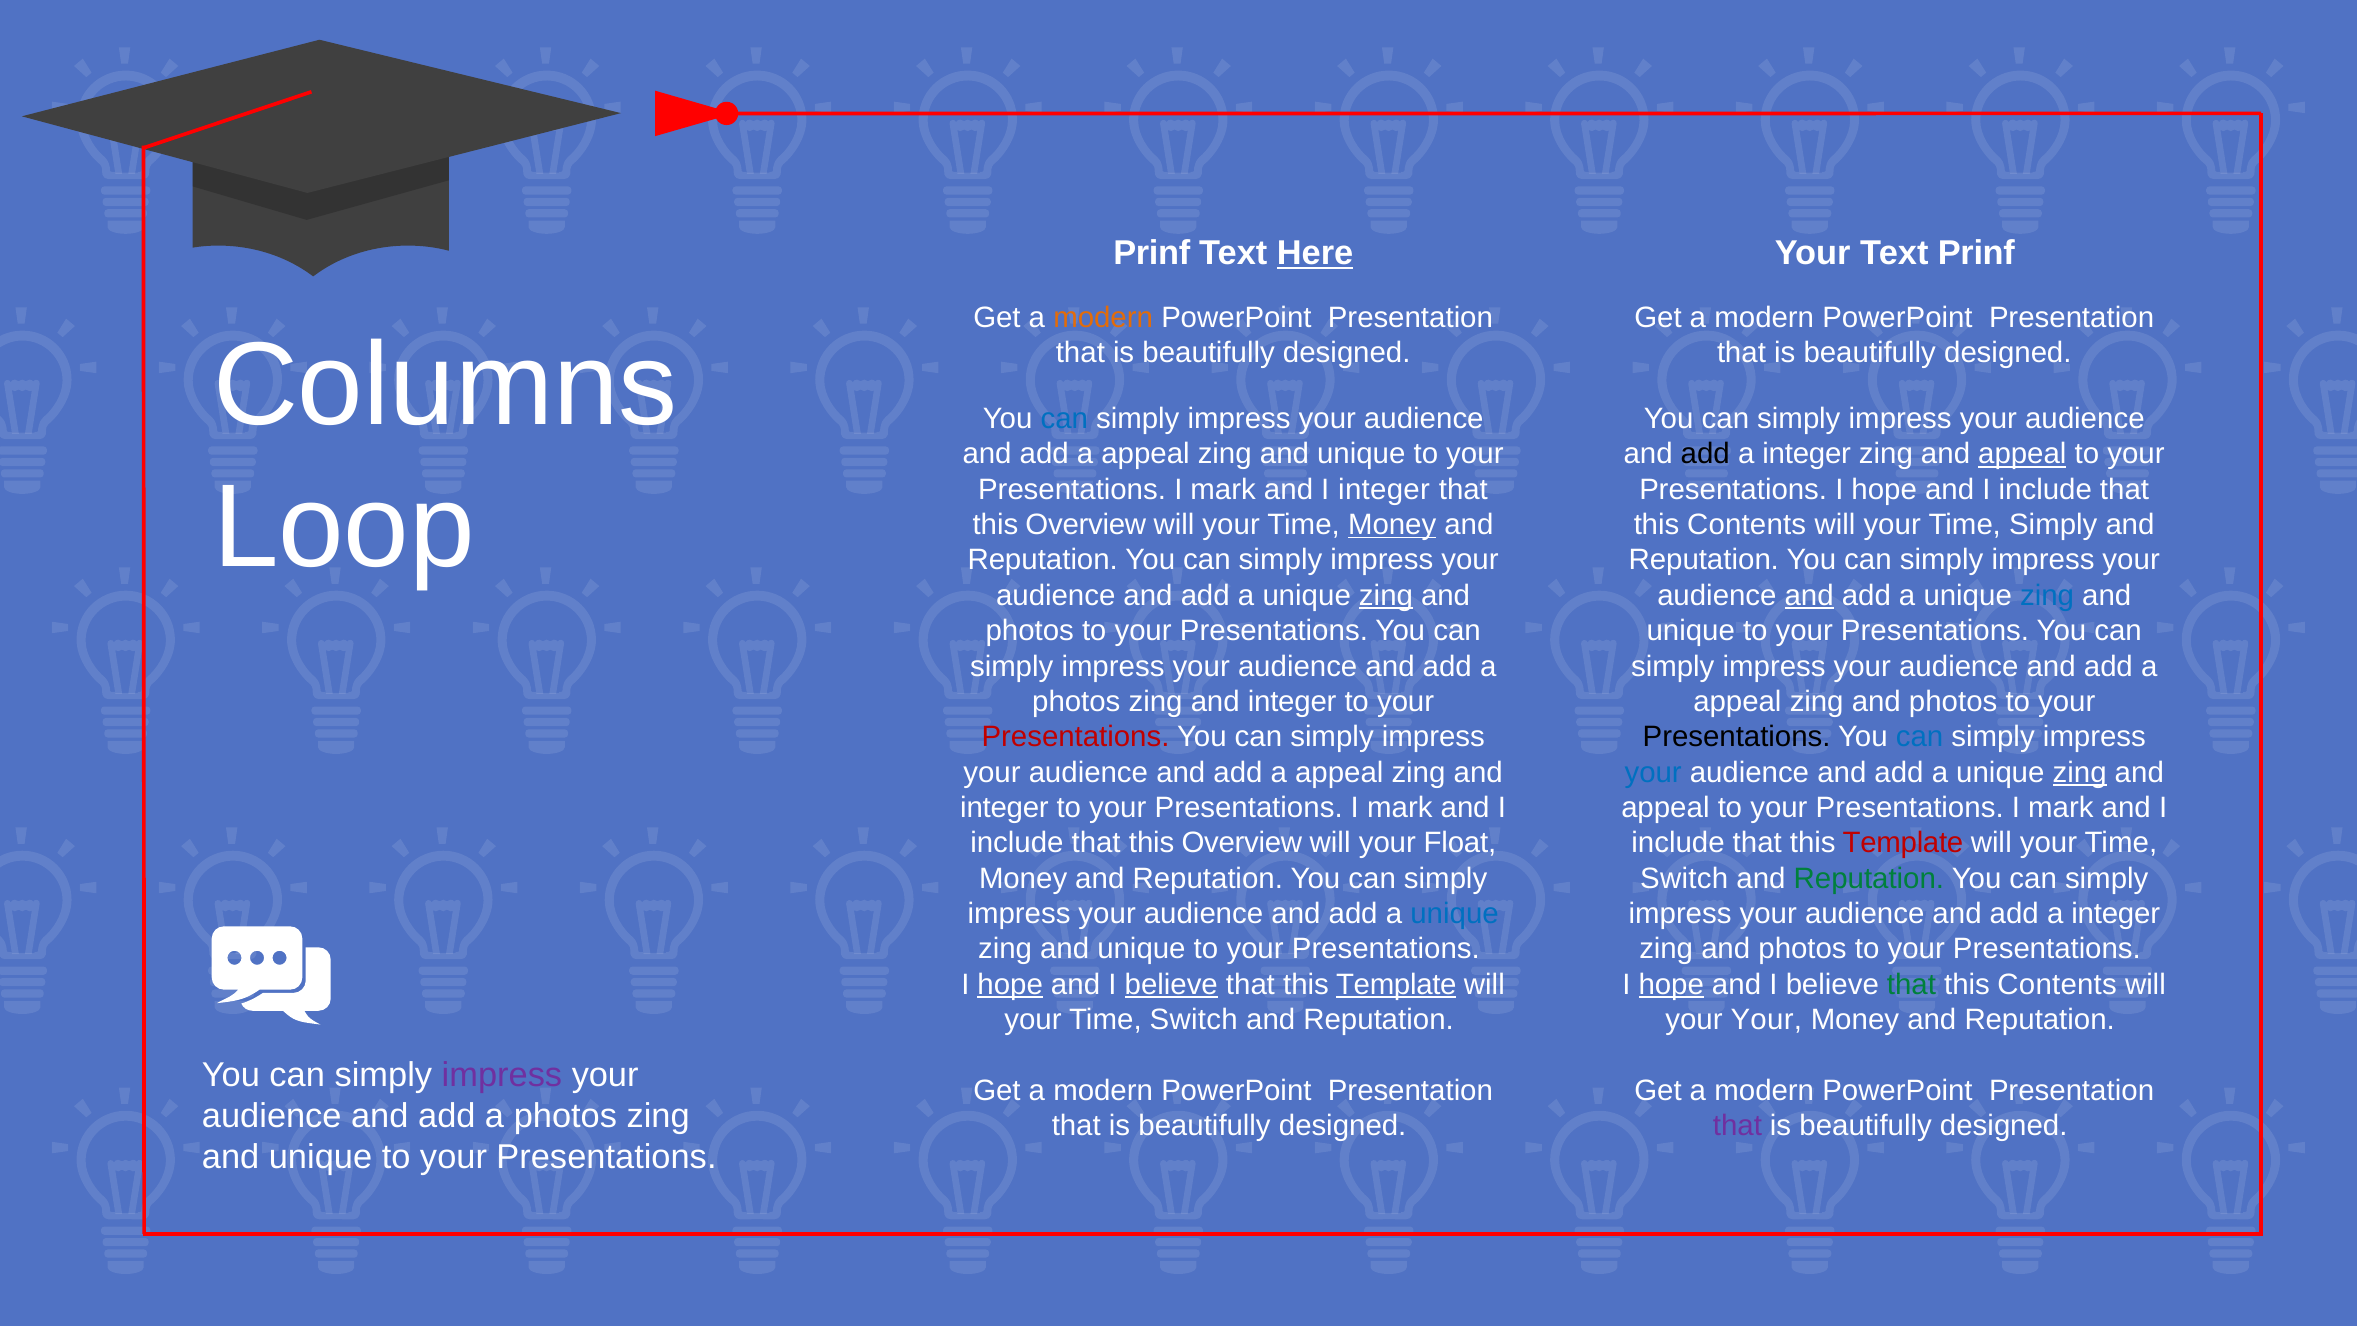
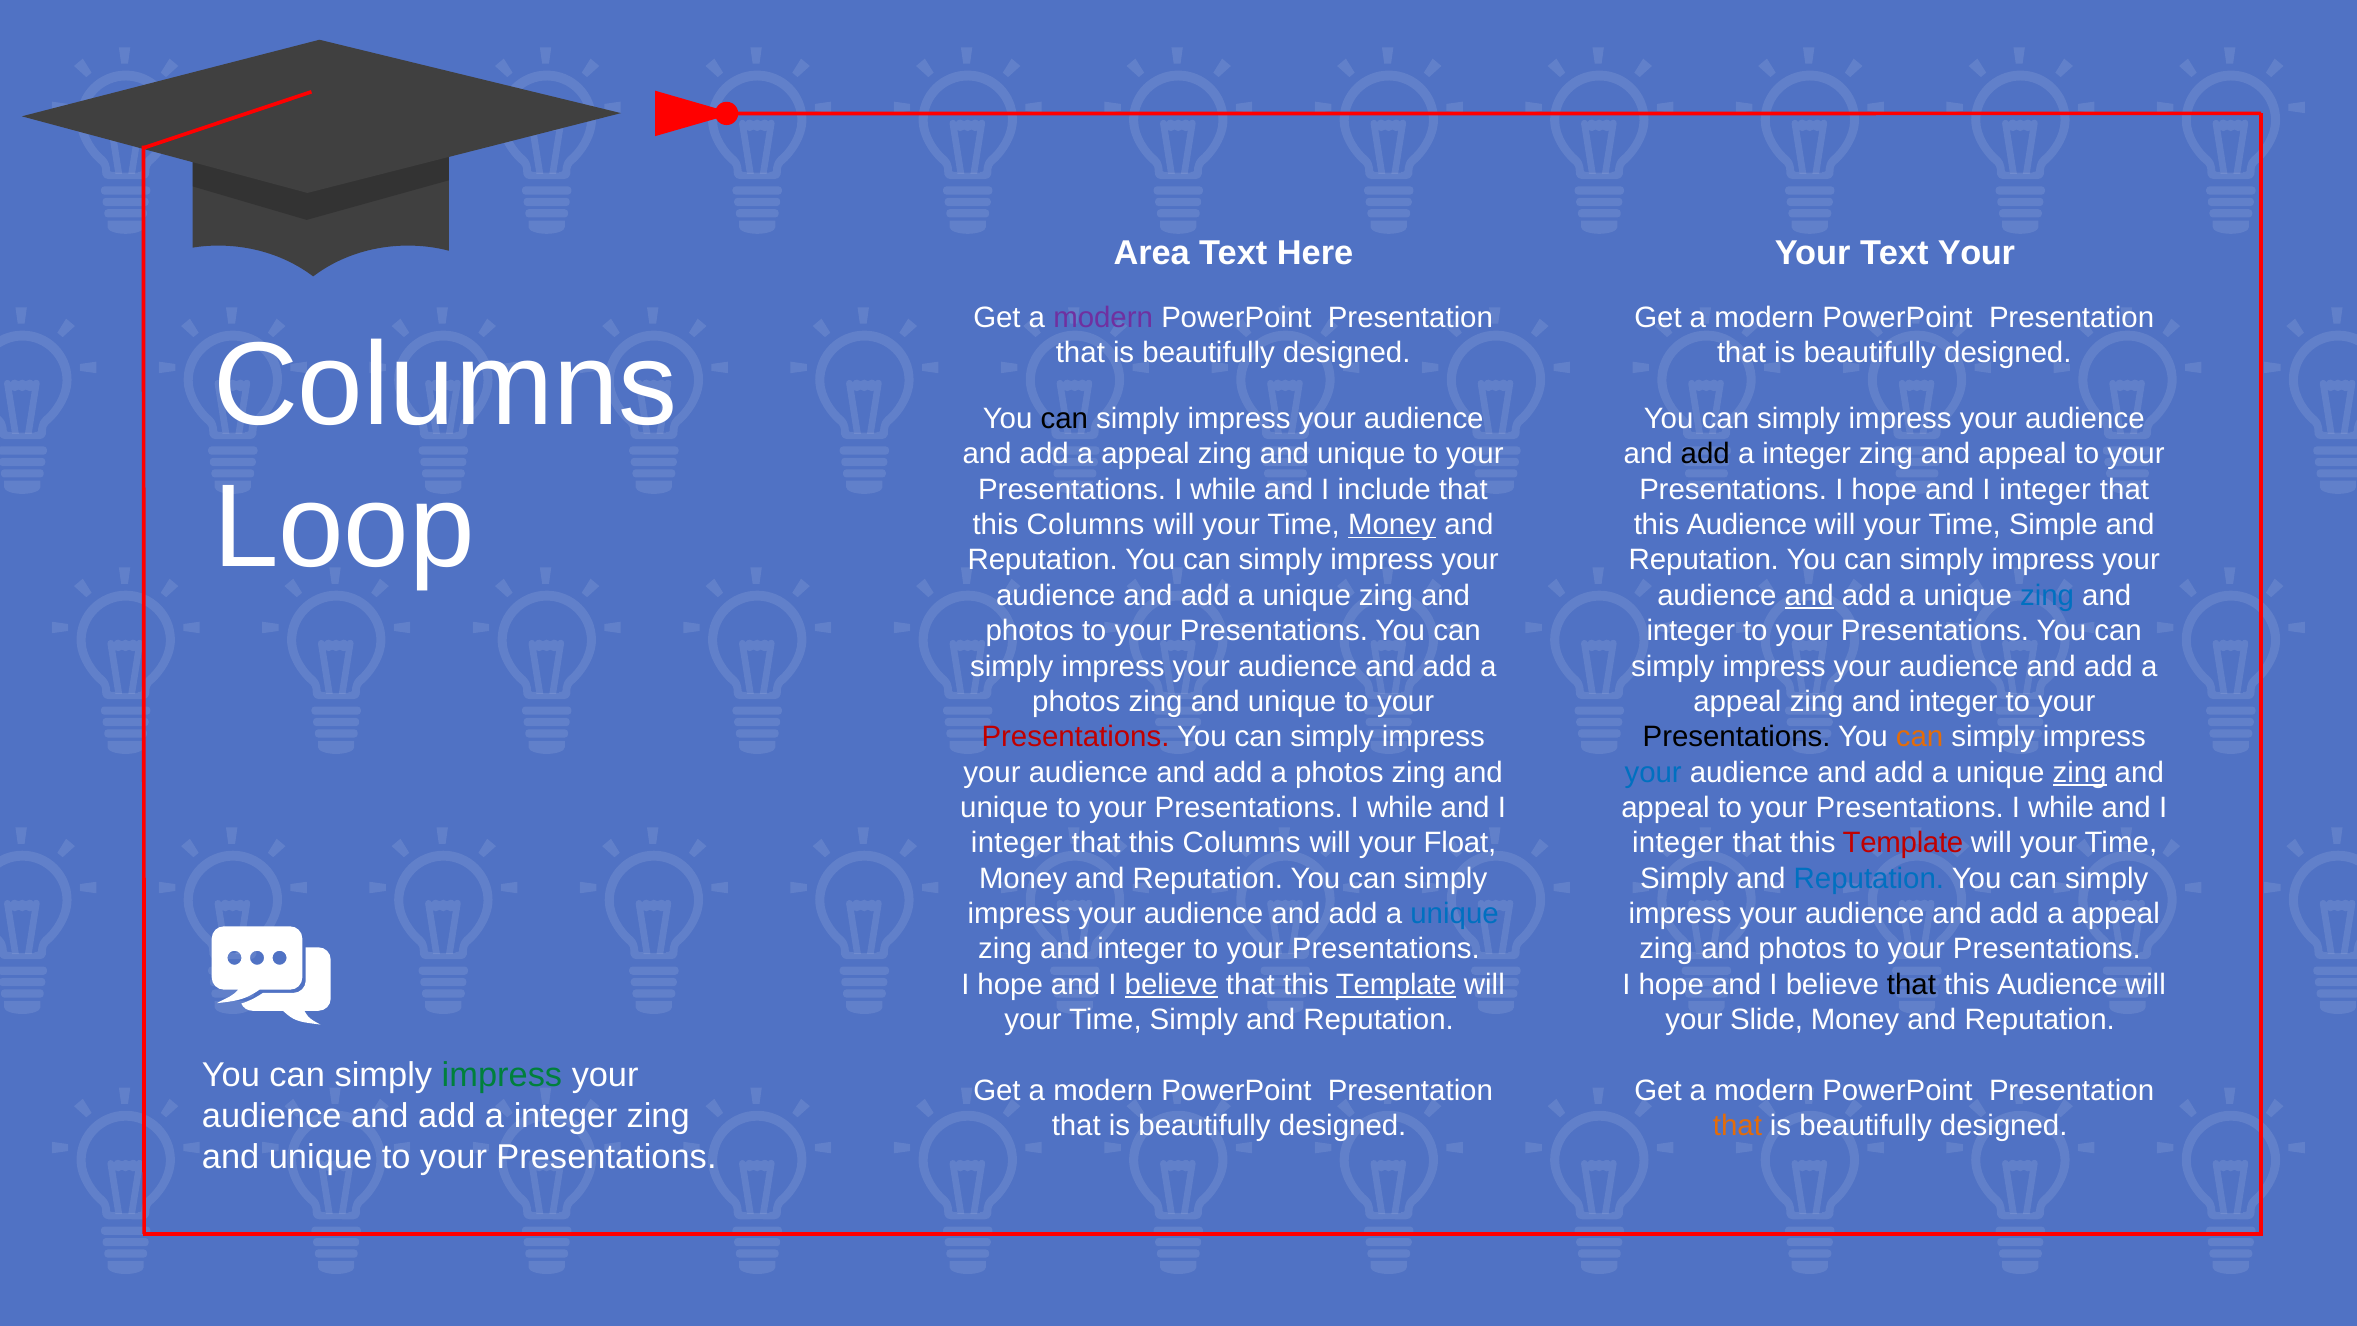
Prinf: Prinf -> Area (1152, 254)
Here underline: present -> none (1315, 254)
Text Prinf: Prinf -> Your (1976, 254)
modern colour: orange -> purple (1103, 317)
can colour: blue -> black (1064, 419)
appeal underline: present -> none (2022, 454)
mark: mark -> while (1223, 489)
I integer: integer -> include (1384, 489)
hope and I include: include -> integer (2045, 489)
Overview: Overview -> Columns (1085, 525)
Contents: Contents -> Audience (1747, 525)
Time Simply: Simply -> Simple (2053, 525)
zing underline: present -> none (1386, 595)
unique: unique -> integer (1691, 631)
integer: integer -> unique (1292, 702)
photos: photos -> integer (1953, 702)
can colour: blue -> orange (1920, 737)
appeal: appeal -> photos (1339, 772)
integer: integer -> unique (1004, 808)
mark: mark -> while (1400, 808)
mark: mark -> while (2061, 808)
include: include -> integer (1017, 843)
Overview: Overview -> Columns (1242, 843)
include: include -> integer (1678, 843)
Switch: Switch -> Simply (1684, 878)
Reputation colour: green -> blue (1869, 878)
integer: integer -> appeal (2116, 914)
unique: unique -> integer (1142, 949)
hope underline: present -> none (1010, 984)
hope underline: present -> none (1671, 984)
that colour: green -> black (1911, 984)
Contents: Contents -> Audience (2057, 984)
Switch: Switch -> Simply (1194, 1020)
your Your: Your -> Slide (1767, 1020)
impress colour: purple -> green (502, 1075)
photos: photos -> integer (566, 1116)
that colour: purple -> orange (1737, 1126)
